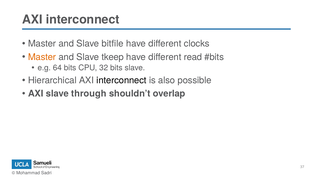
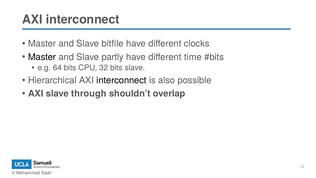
Master colour: orange -> black (42, 57)
tkeep: tkeep -> partly (113, 57)
read: read -> time (193, 57)
